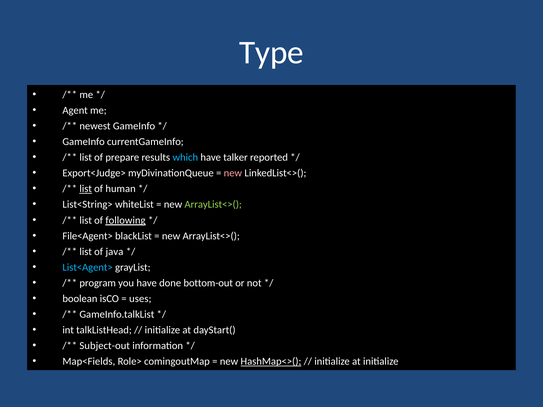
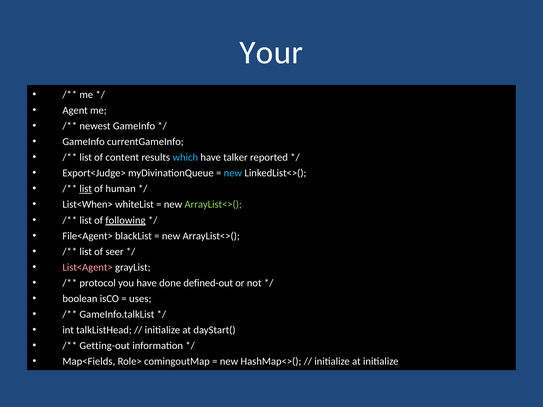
Type: Type -> Your (271, 53)
prepare: prepare -> content (122, 158)
new colour: pink -> light blue (233, 173)
List<String>: List<String> -> List<When> (88, 205)
java: java -> seer (115, 252)
List<Agent> colour: light blue -> pink (88, 267)
program: program -> protocol (98, 283)
bottom-out: bottom-out -> defined-out (208, 283)
Subject-out: Subject-out -> Getting-out (105, 346)
HashMap<>( underline: present -> none (271, 362)
